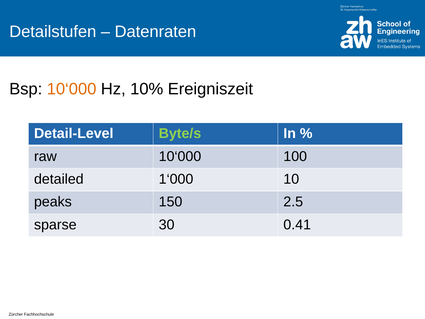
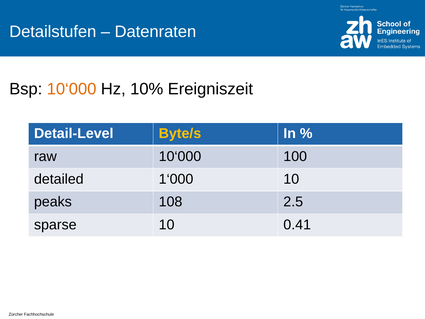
Byte/s colour: light green -> yellow (180, 133)
150: 150 -> 108 (171, 202)
sparse 30: 30 -> 10 (167, 225)
